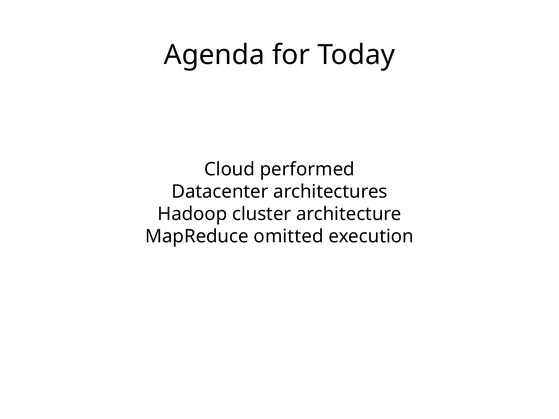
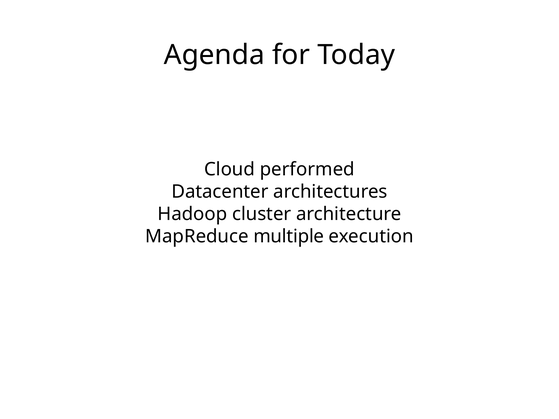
omitted: omitted -> multiple (289, 236)
